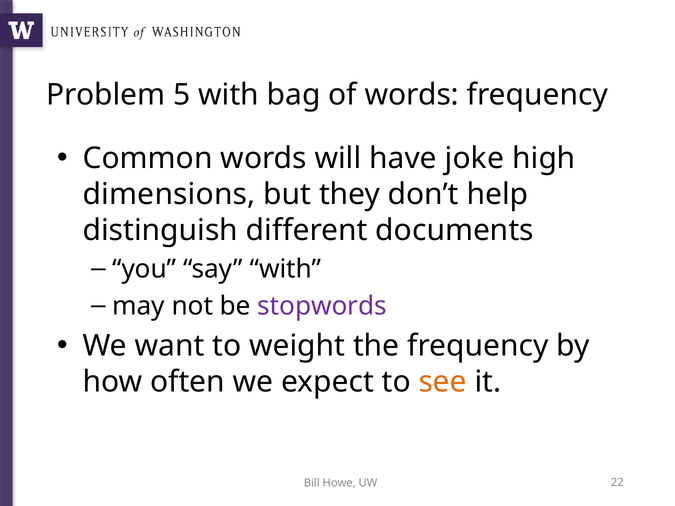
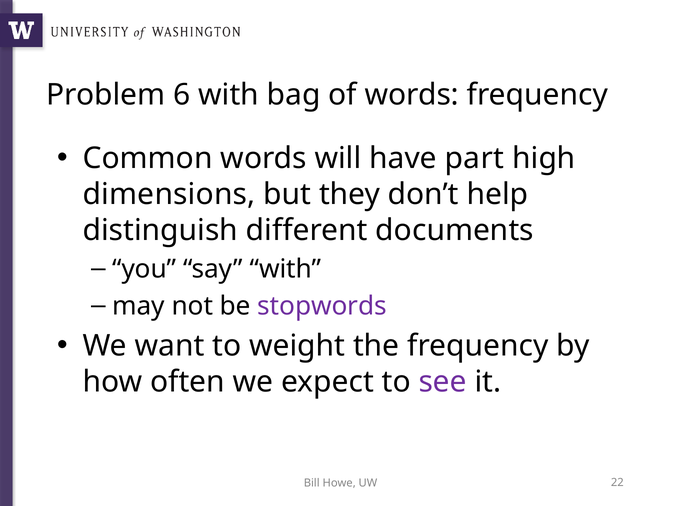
5: 5 -> 6 (182, 95)
joke: joke -> part (474, 158)
see colour: orange -> purple (443, 382)
